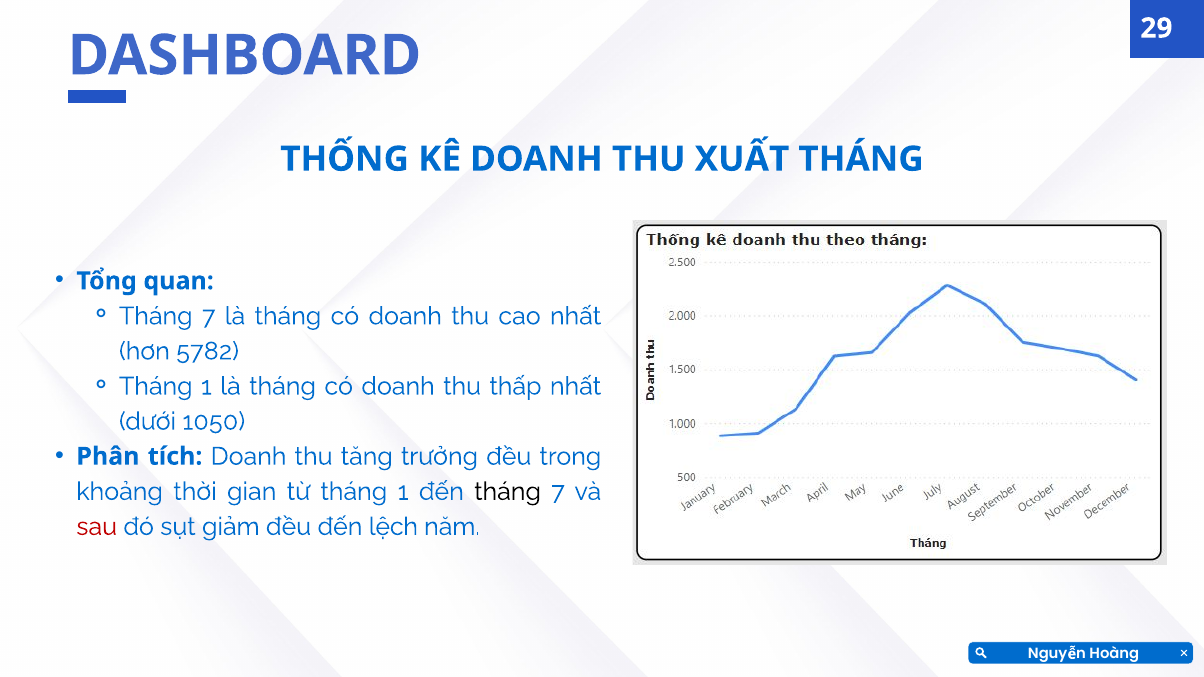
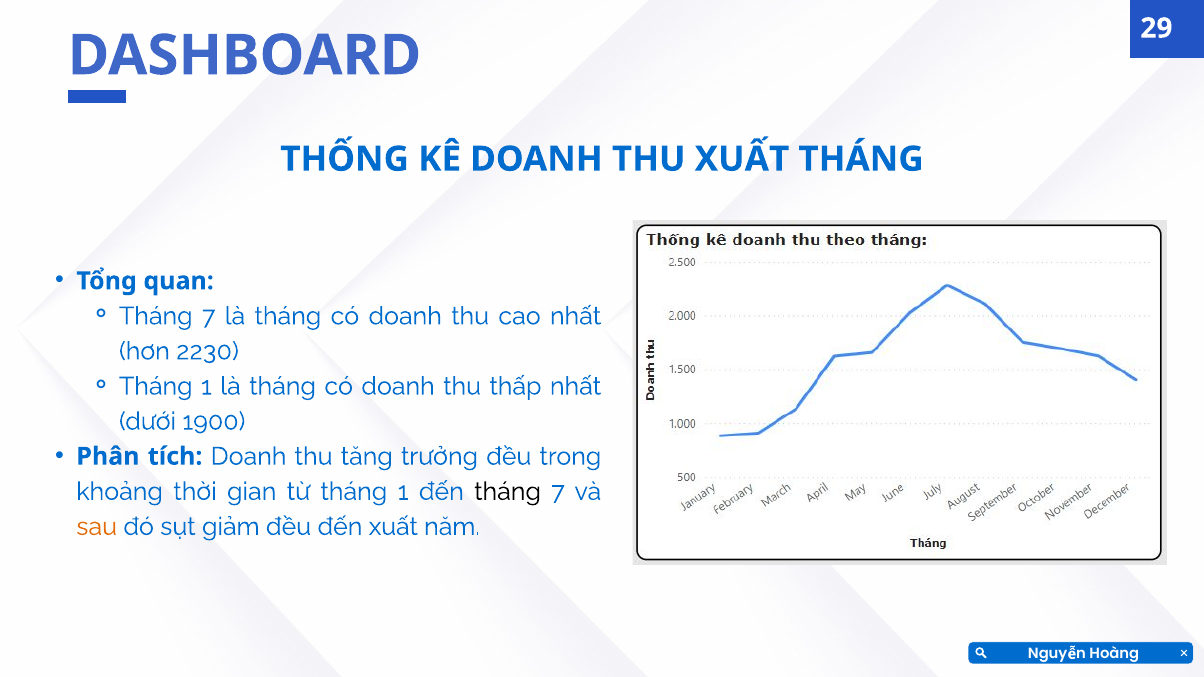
5782: 5782 -> 2230 (208, 351)
1050: 1050 -> 1900 (214, 421)
sau colour: red -> orange (97, 527)
đến lệch: lệch -> xuất (393, 527)
